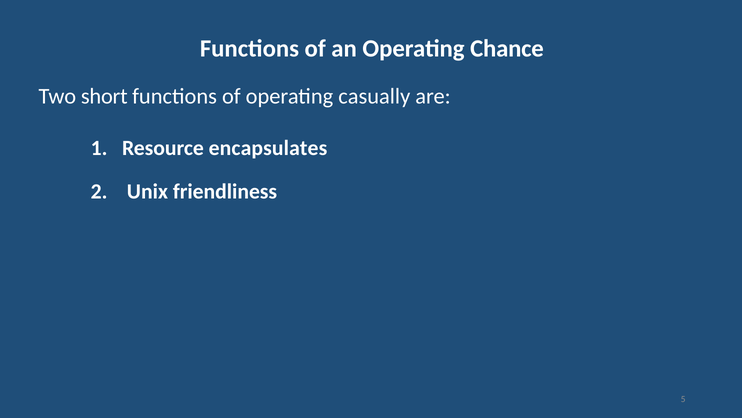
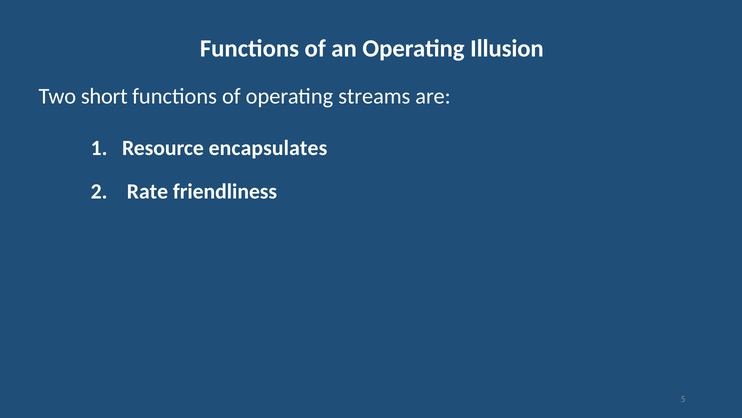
Chance: Chance -> Illusion (507, 49)
casually: casually -> streams (374, 96)
Unix: Unix -> Rate (147, 191)
